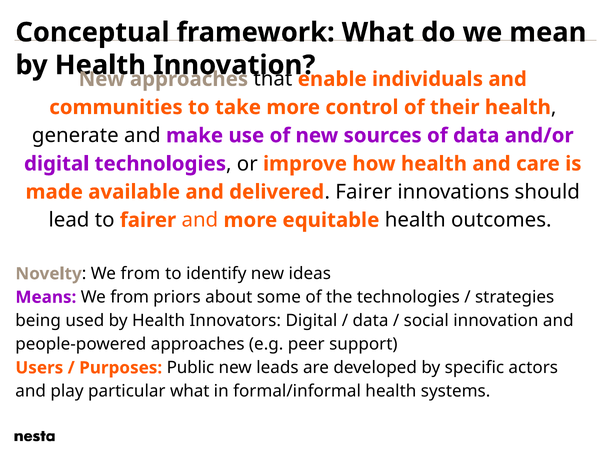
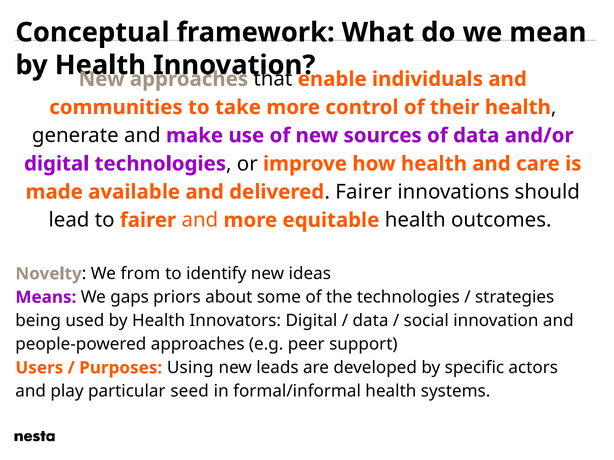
Means We from: from -> gaps (130, 298)
Public: Public -> Using (190, 368)
particular what: what -> seed (190, 392)
